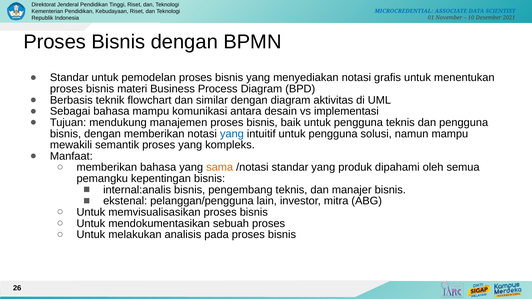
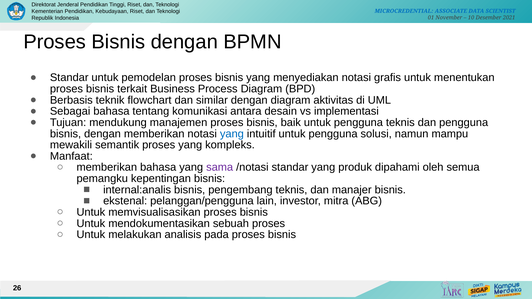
materi: materi -> terkait (132, 89)
bahasa mampu: mampu -> tentang (151, 111)
sama colour: orange -> purple (220, 168)
